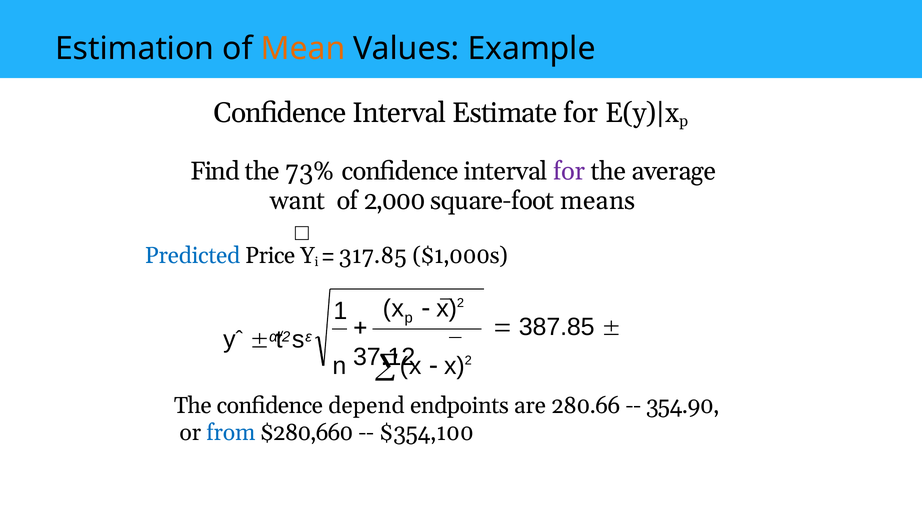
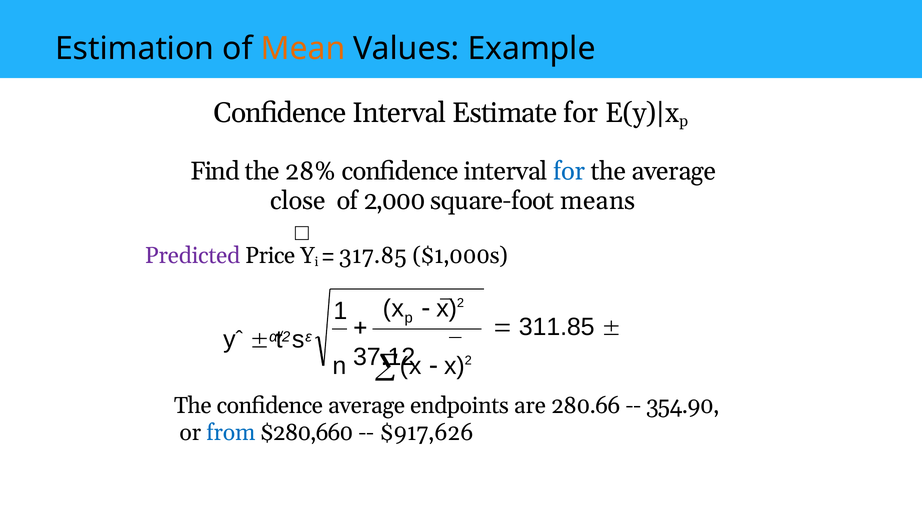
73%: 73% -> 28% (310, 171)
for colour: purple -> blue (569, 171)
want: want -> close (298, 201)
Predicted colour: blue -> purple (193, 256)
387.85: 387.85 -> 311.85 (557, 327)
confidence depend: depend -> average (367, 406)
$354,100: $354,100 -> $917,626 (427, 433)
